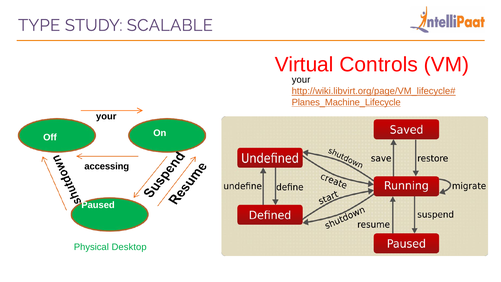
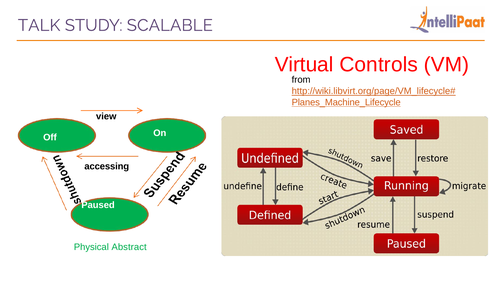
TYPE: TYPE -> TALK (39, 25)
your: your -> from (301, 80)
your: your -> view (106, 116)
Desktop: Desktop -> Abstract (129, 247)
